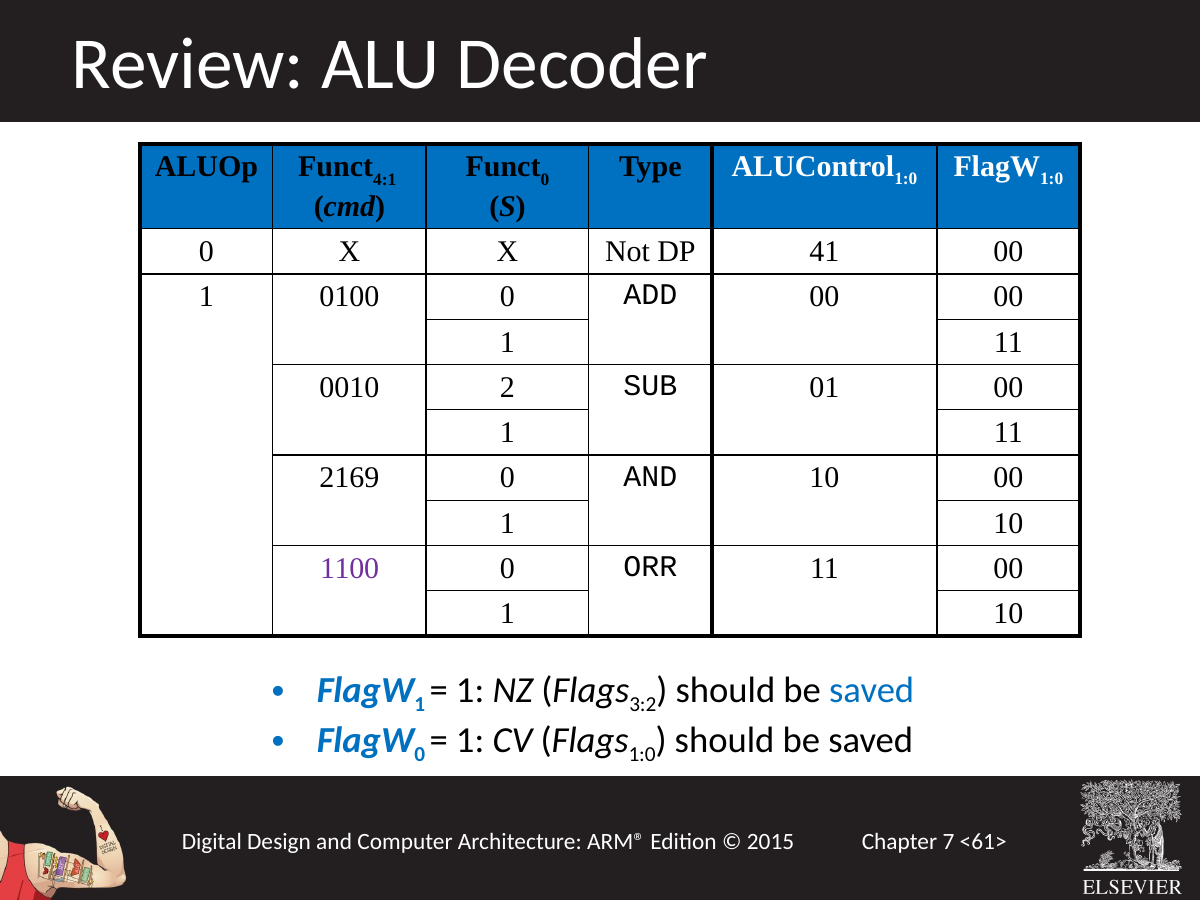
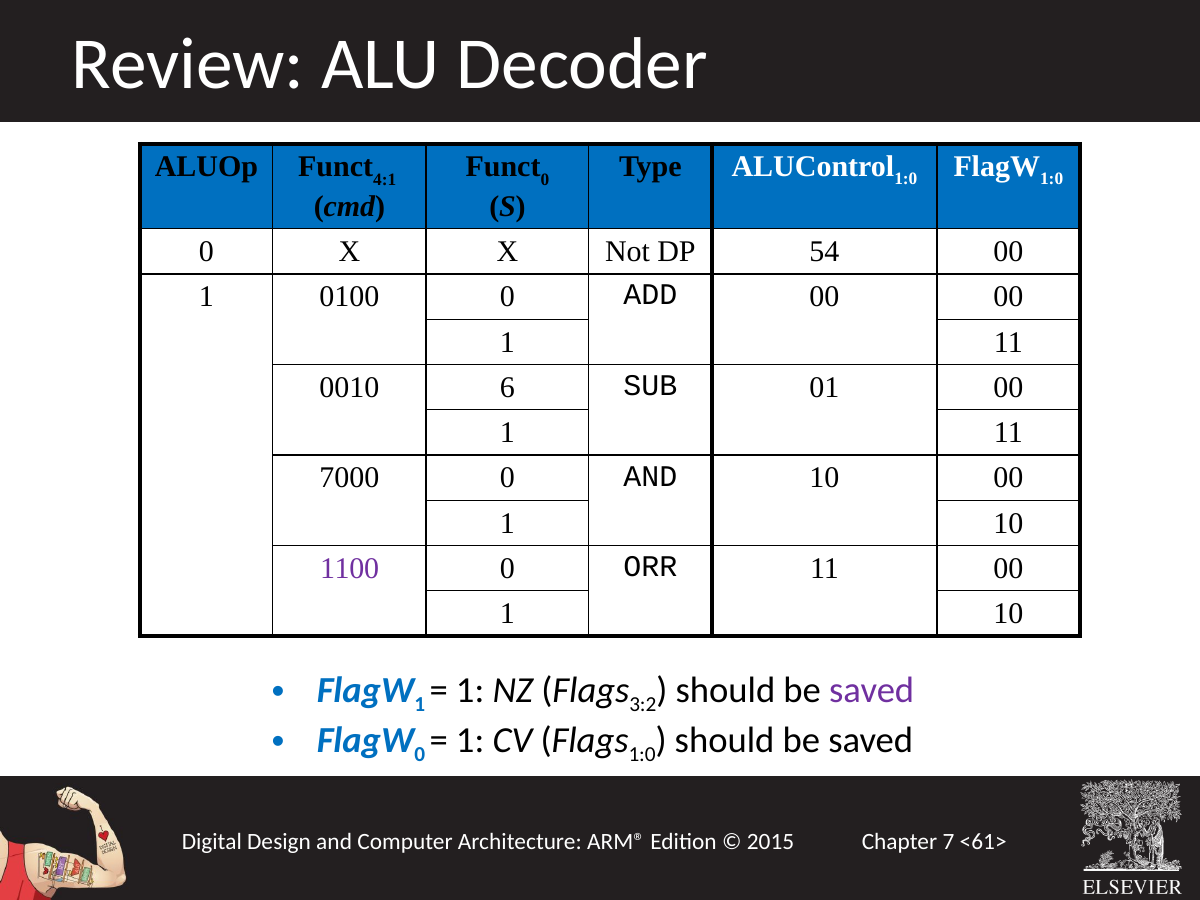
41: 41 -> 54 (824, 252)
2: 2 -> 6 (507, 387)
2169: 2169 -> 7000 (349, 478)
saved colour: blue -> purple (872, 690)
